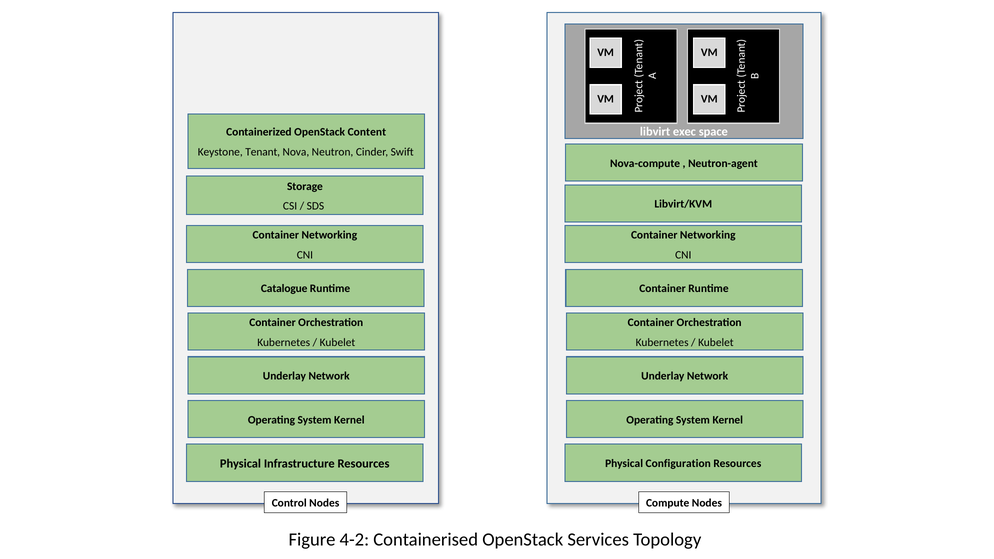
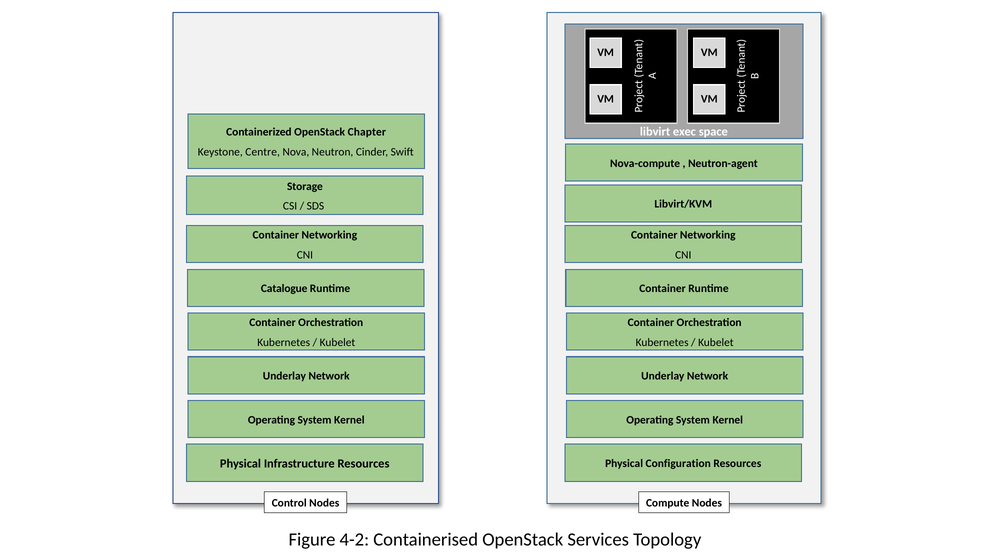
Content: Content -> Chapter (367, 132)
Tenant: Tenant -> Centre (263, 152)
